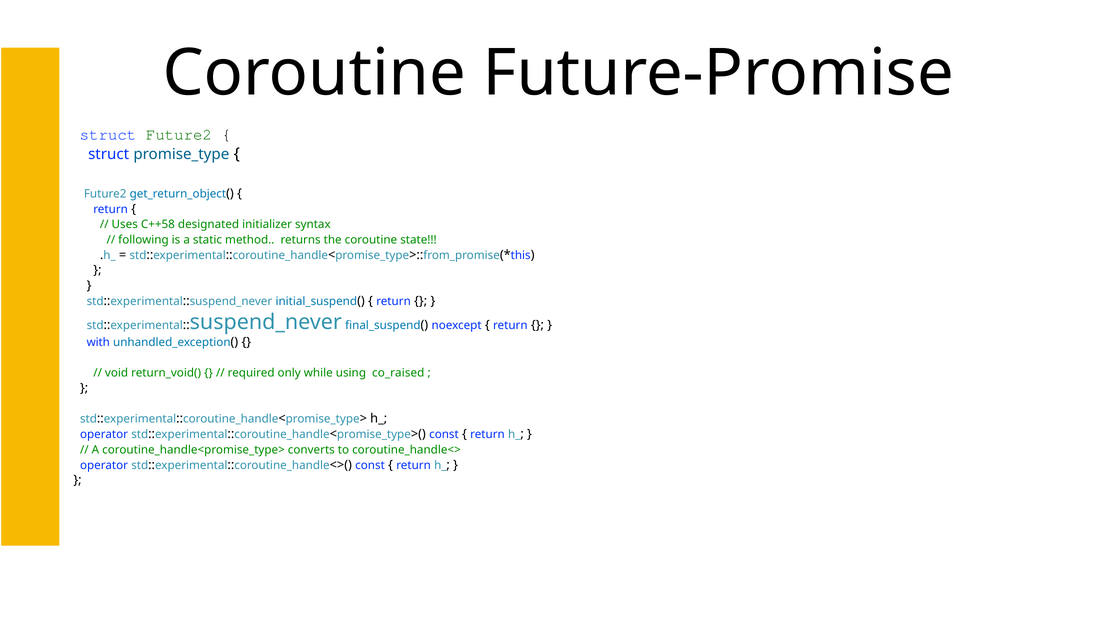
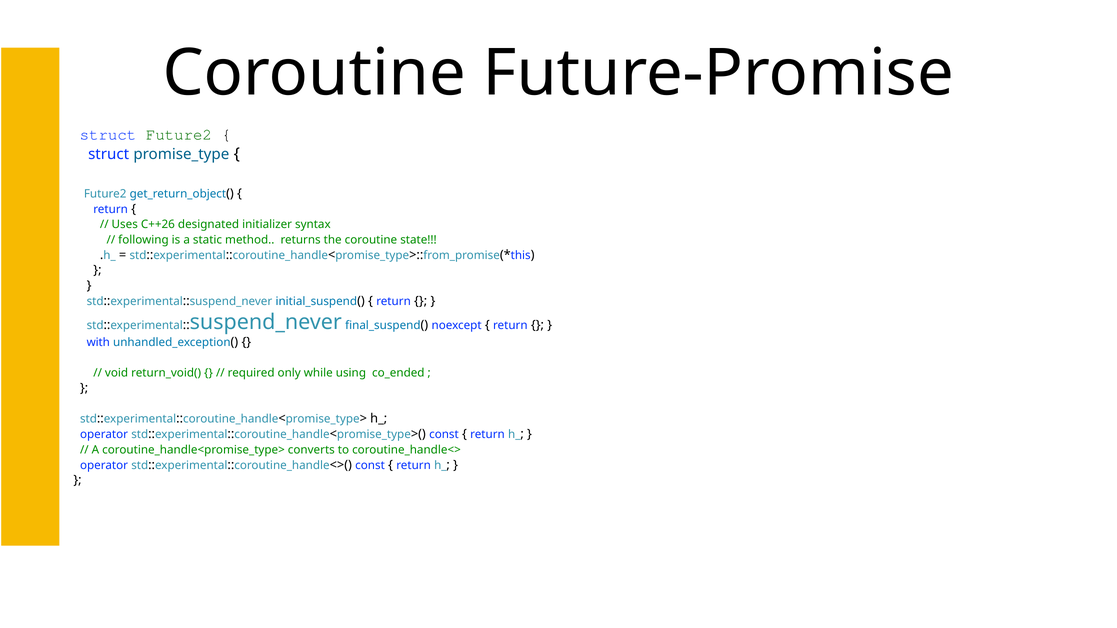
C++58: C++58 -> C++26 (158, 225)
co_raised: co_raised -> co_ended (398, 373)
